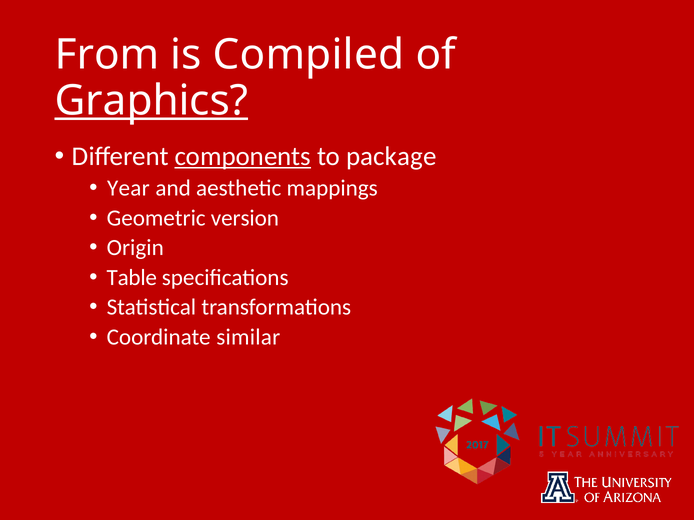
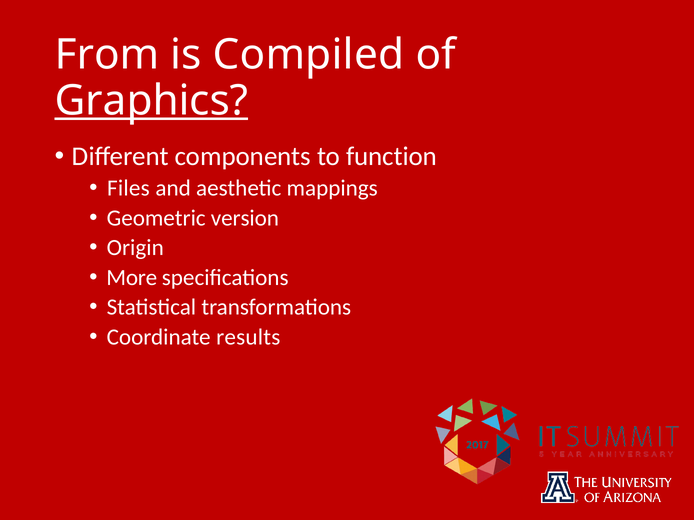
components underline: present -> none (243, 156)
package: package -> function (392, 156)
Year: Year -> Files (128, 188)
Table: Table -> More (132, 278)
similar: similar -> results (248, 337)
